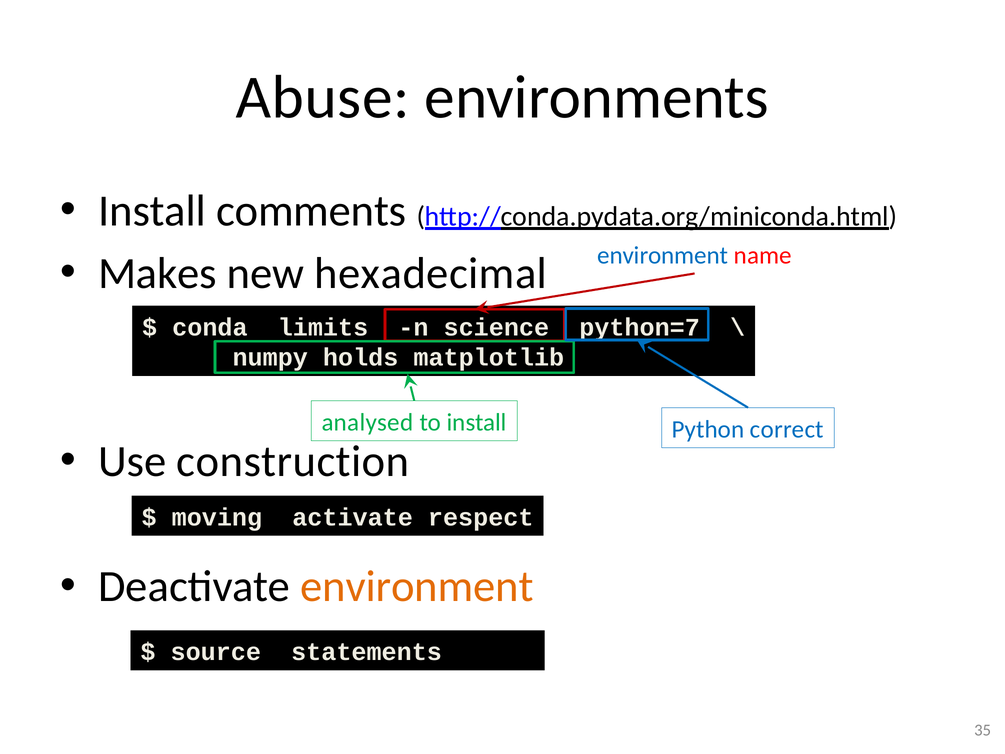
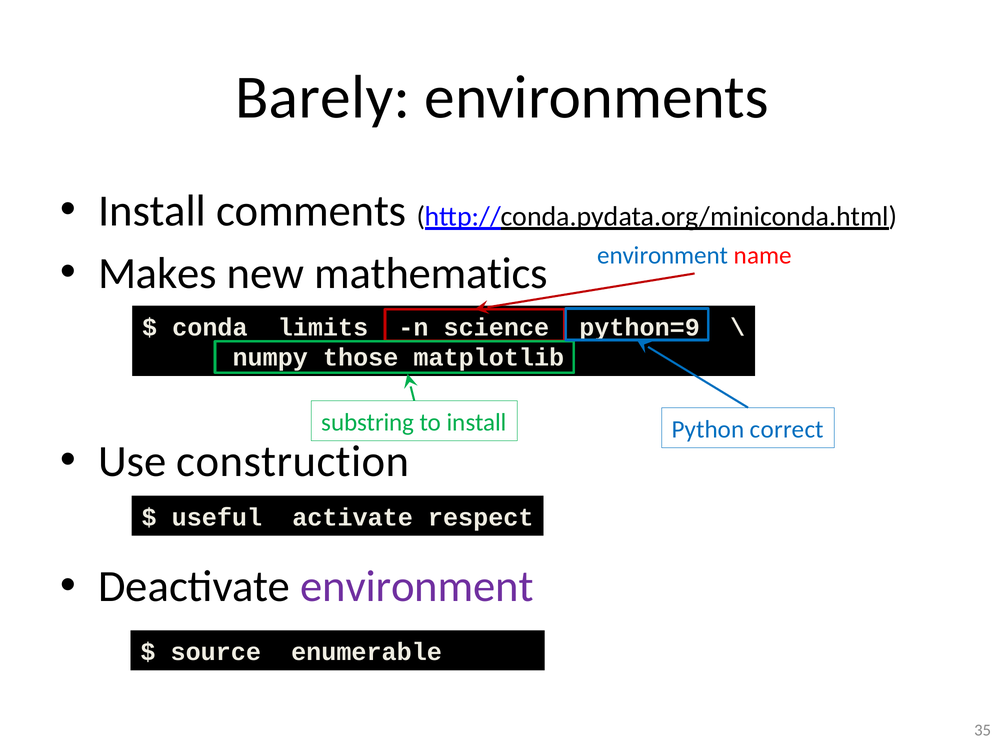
Abuse: Abuse -> Barely (323, 97)
hexadecimal: hexadecimal -> mathematics (431, 273)
python=7: python=7 -> python=9 (640, 327)
holds: holds -> those (361, 358)
analysed: analysed -> substring (368, 422)
moving: moving -> useful (217, 517)
environment colour: orange -> purple (417, 586)
statements: statements -> enumerable (367, 652)
